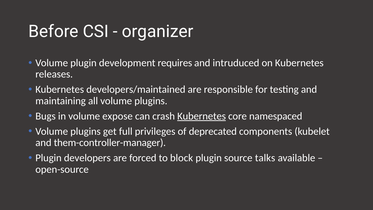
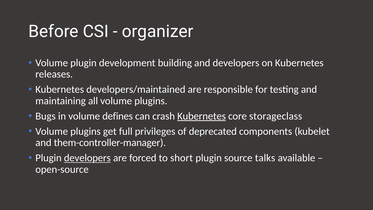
requires: requires -> building (175, 63)
and intruduced: intruduced -> developers (236, 63)
expose: expose -> defines (118, 116)
namespaced: namespaced -> storageclass (276, 116)
developers underline: none -> present (87, 158)
block: block -> short (182, 158)
